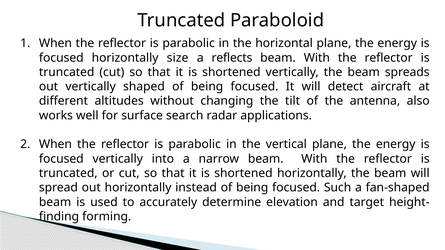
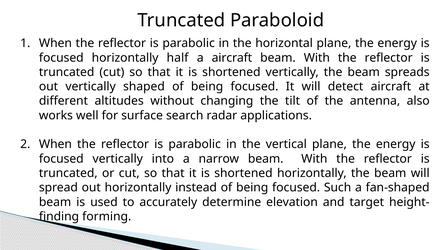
size: size -> half (178, 58)
a reflects: reflects -> aircraft (232, 58)
